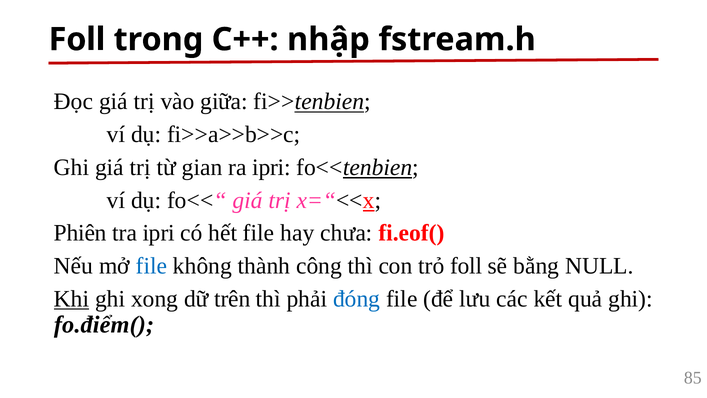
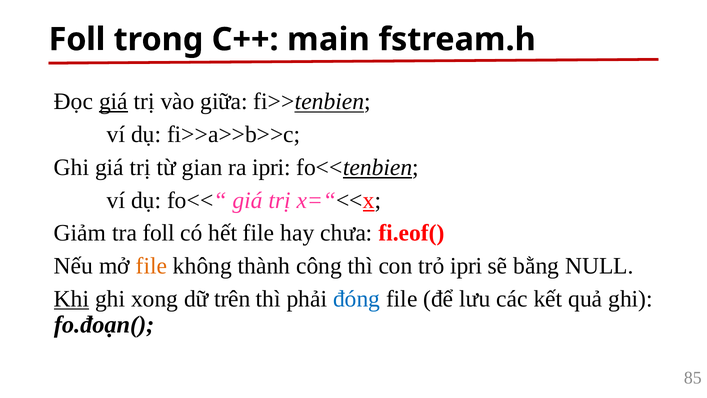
nhập: nhập -> main (328, 39)
giá underline: none -> present (113, 102)
Phiên: Phiên -> Giảm (80, 233)
tra ipri: ipri -> foll (159, 233)
file colour: blue -> orange (151, 266)
trỏ foll: foll -> ipri (466, 266)
fo.điểm(: fo.điểm( -> fo.đoạn( (104, 324)
